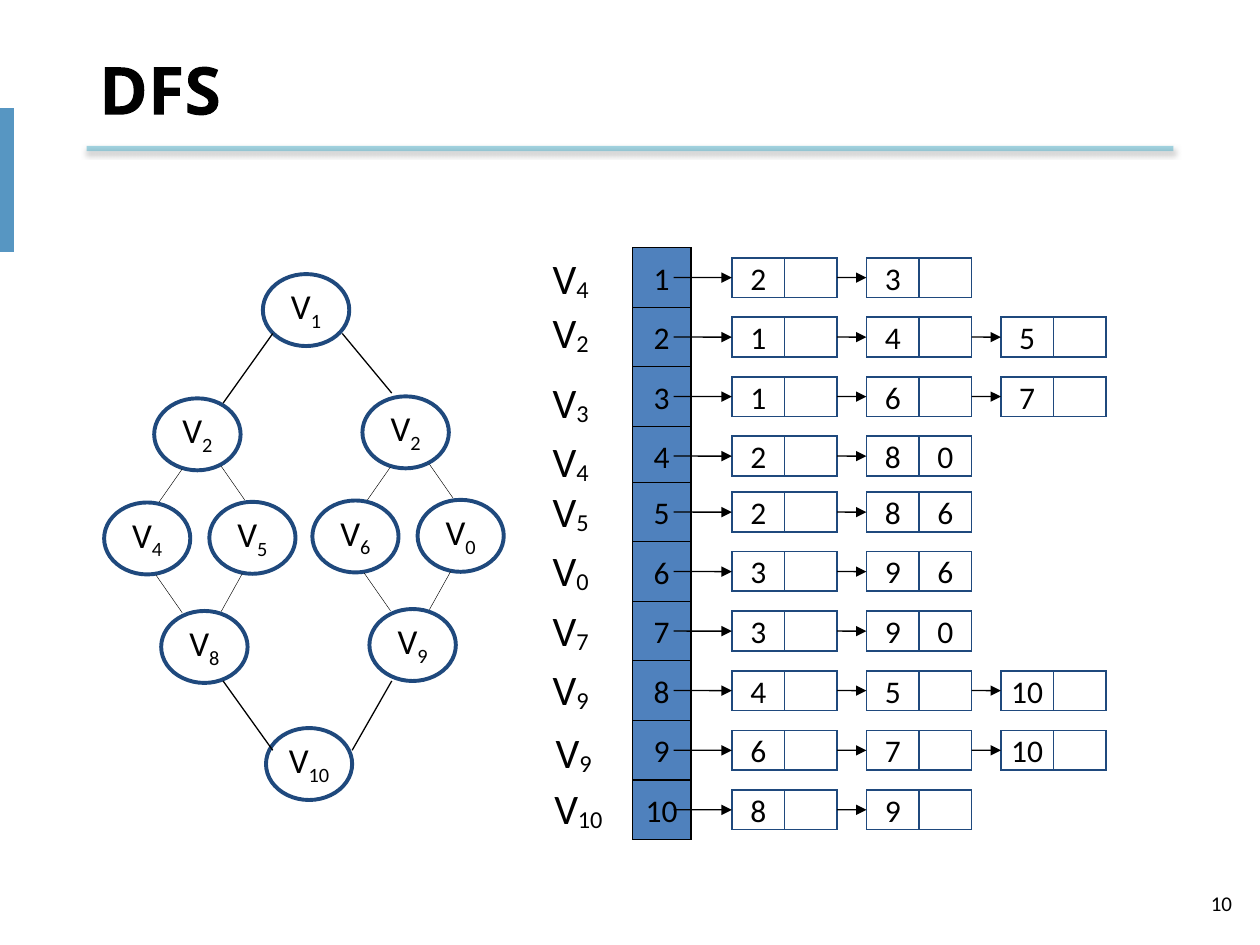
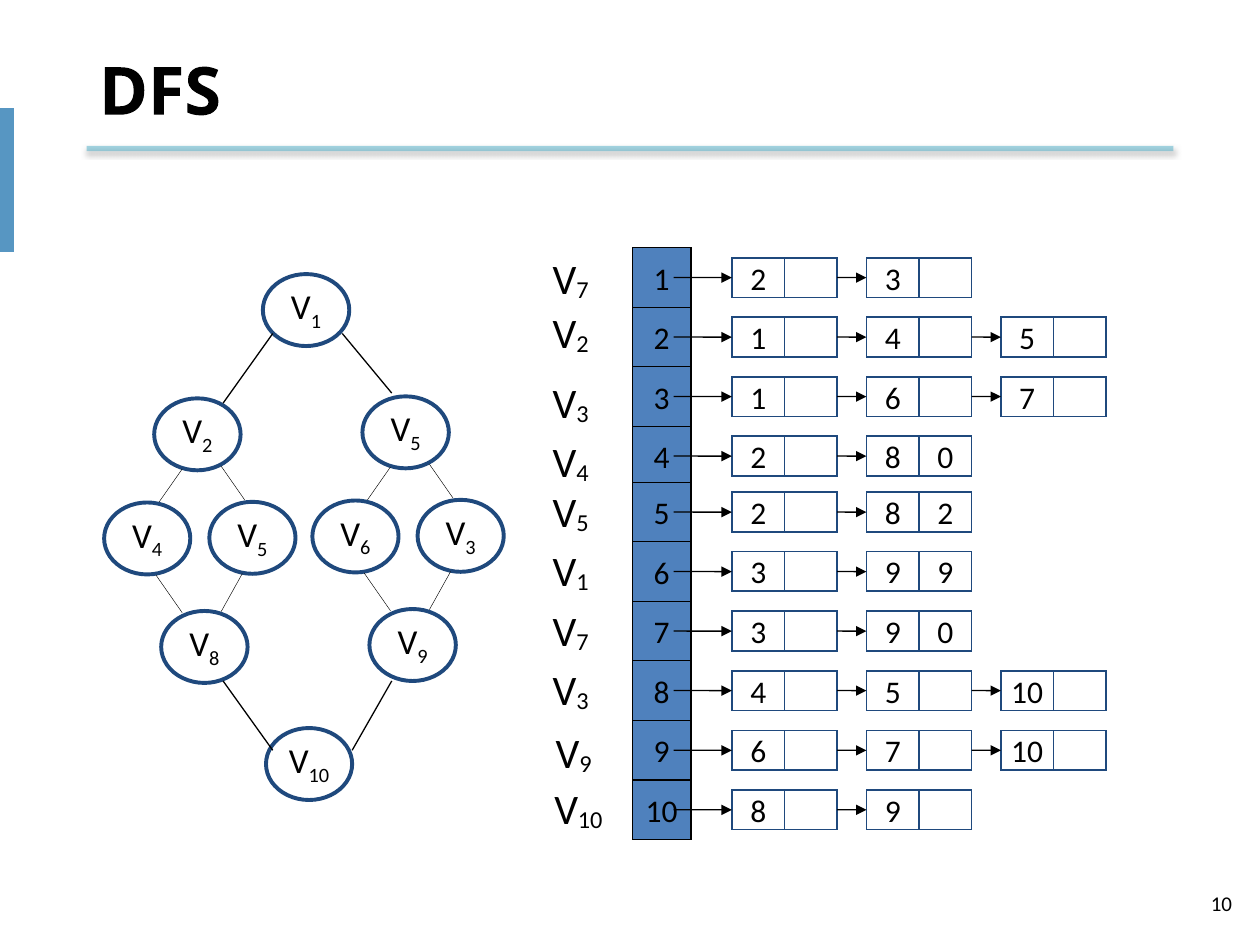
4: 4 -> 7 (583, 291)
2: 2 -> 5 (415, 444)
6: 6 -> 2 (945, 514)
0: 0 -> 3 (471, 547)
0: 0 -> 1 (583, 583)
6: 6 -> 9 (945, 574)
9: 9 -> 3 (583, 702)
